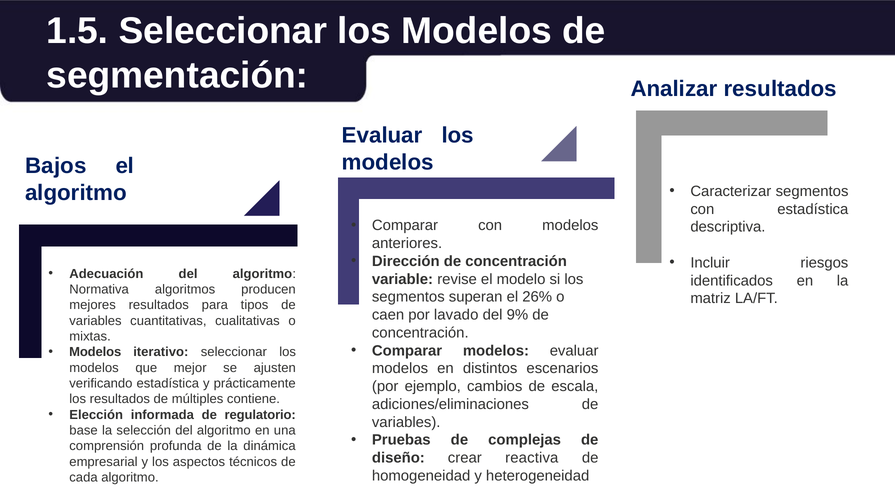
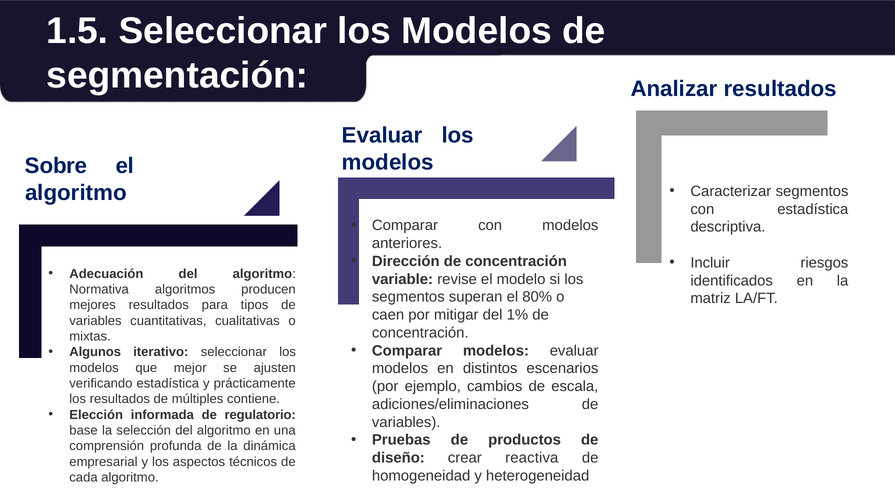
Bajos: Bajos -> Sobre (56, 166)
26%: 26% -> 80% (537, 297)
lavado: lavado -> mitigar (456, 315)
9%: 9% -> 1% (517, 315)
Modelos: Modelos -> Algunos (95, 352)
complejas: complejas -> productos (525, 440)
